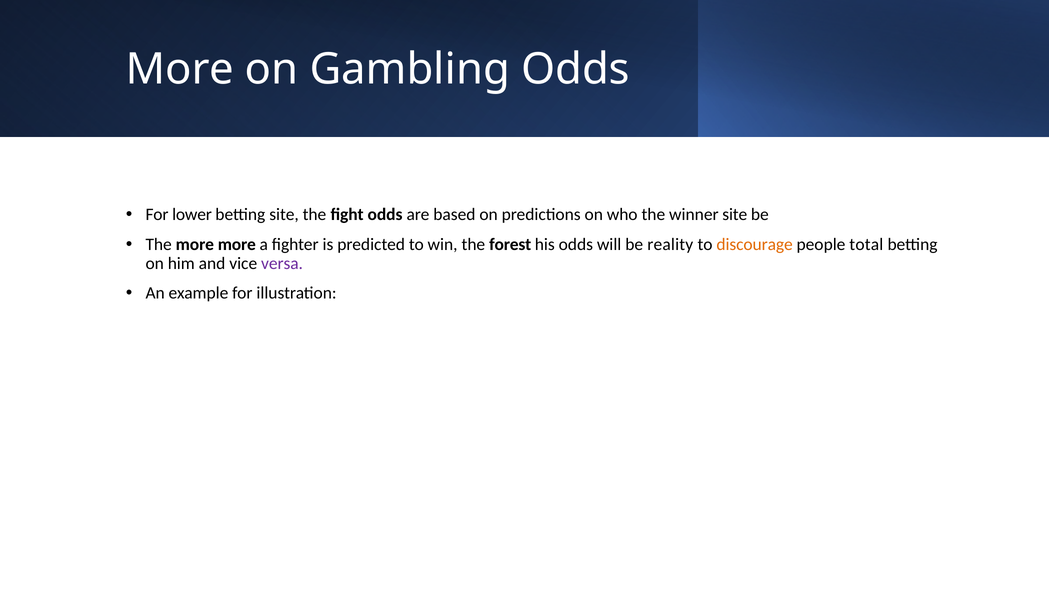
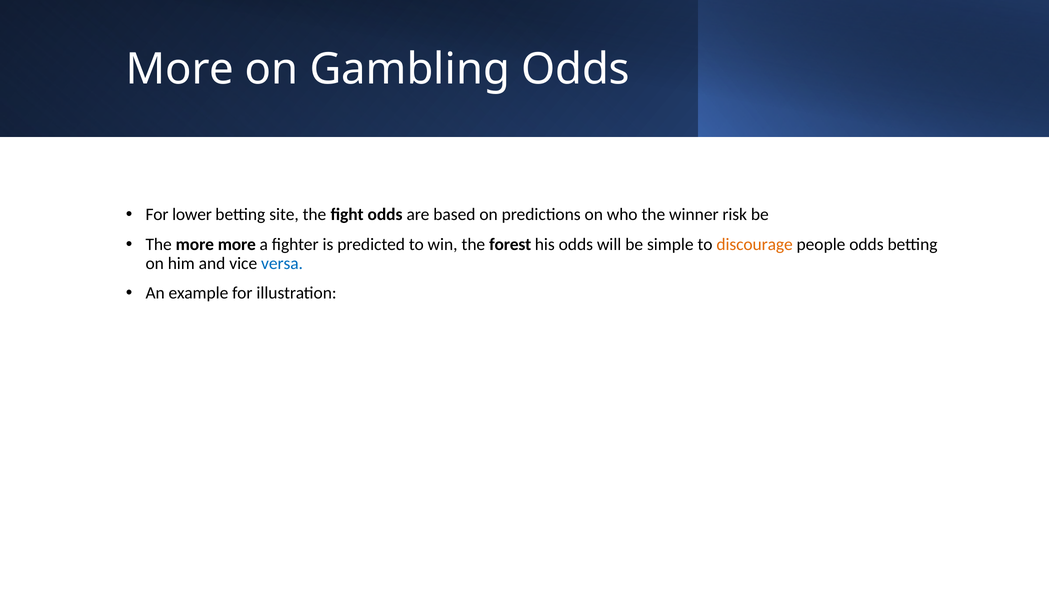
winner site: site -> risk (735, 215)
reality: reality -> simple (670, 244)
people total: total -> odds (866, 244)
versa colour: purple -> blue (282, 263)
